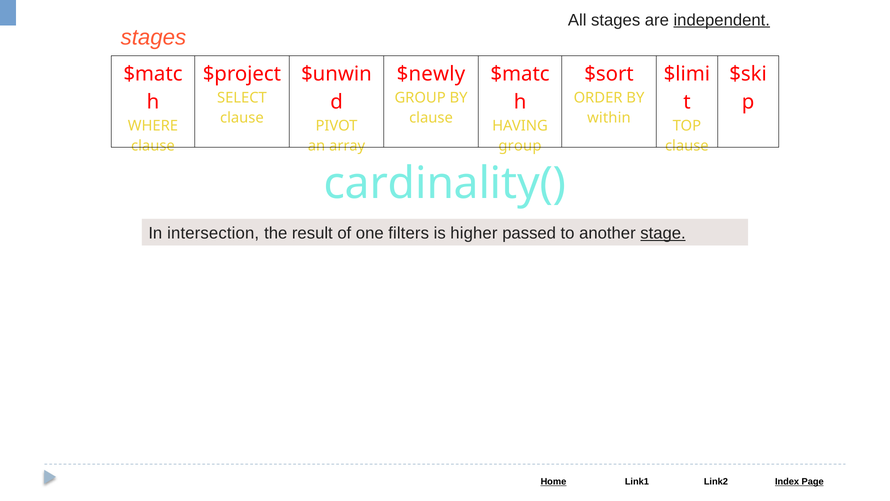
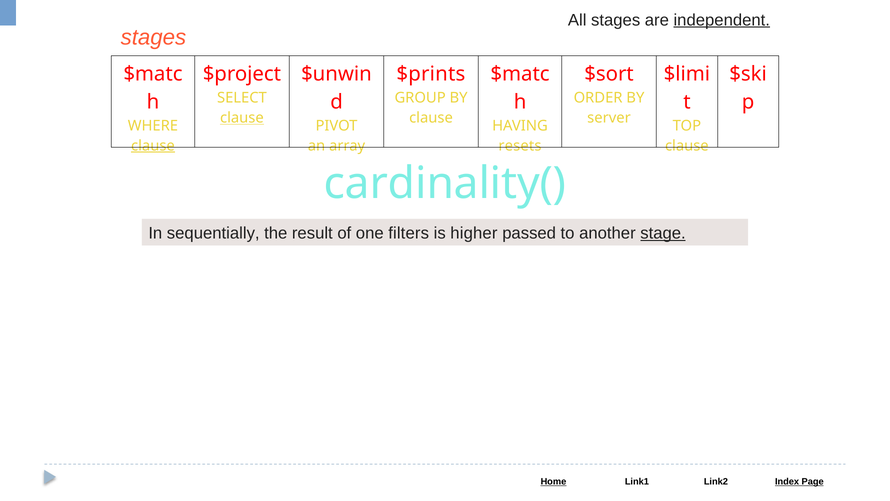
$newly: $newly -> $prints (431, 74)
clause underline: none -> present (242, 118)
within: within -> server (609, 118)
clause underline: none -> present (153, 146)
group: group -> resets (520, 146)
intersection: intersection -> sequentially (213, 233)
